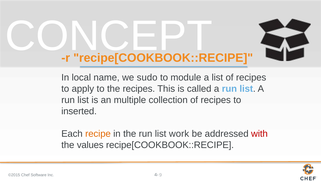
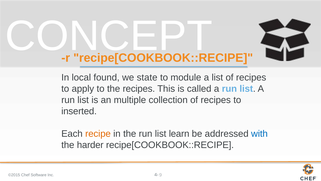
name: name -> found (107, 77)
sudo: sudo -> state (147, 77)
work: work -> learn (179, 134)
with colour: red -> blue (259, 134)
values: values -> harder (90, 145)
